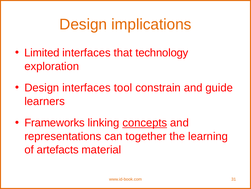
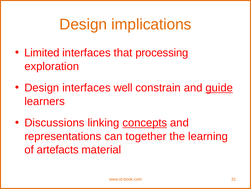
technology: technology -> processing (162, 53)
tool: tool -> well (123, 88)
guide underline: none -> present (219, 88)
Frameworks: Frameworks -> Discussions (55, 122)
